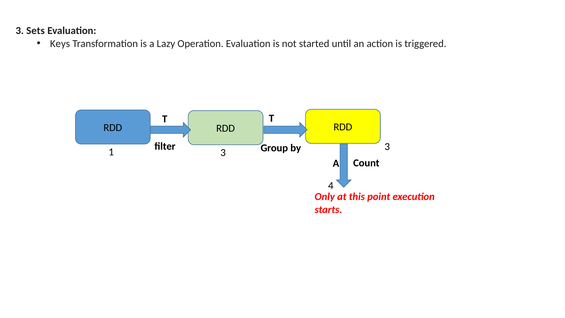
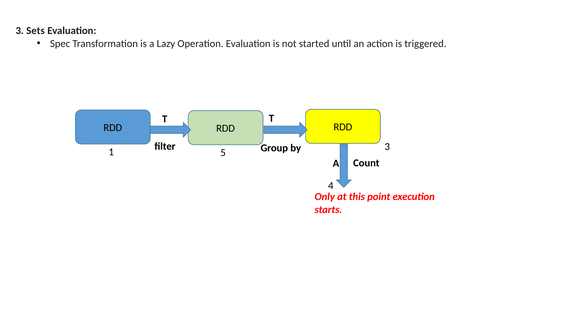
Keys: Keys -> Spec (60, 44)
1 3: 3 -> 5 (223, 153)
